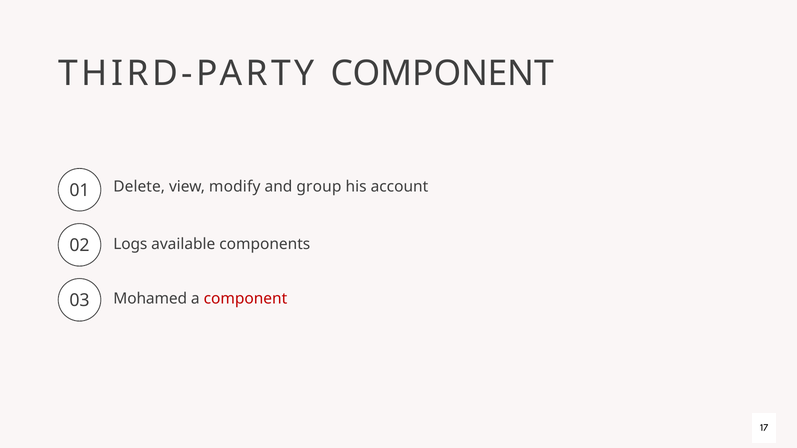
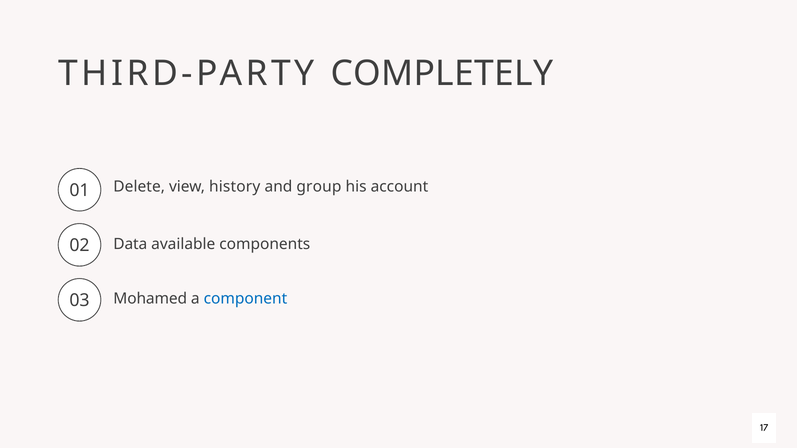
THIRD-PARTY COMPONENT: COMPONENT -> COMPLETELY (442, 73)
modify: modify -> history (235, 187)
Logs: Logs -> Data (130, 244)
component colour: red -> blue (245, 299)
